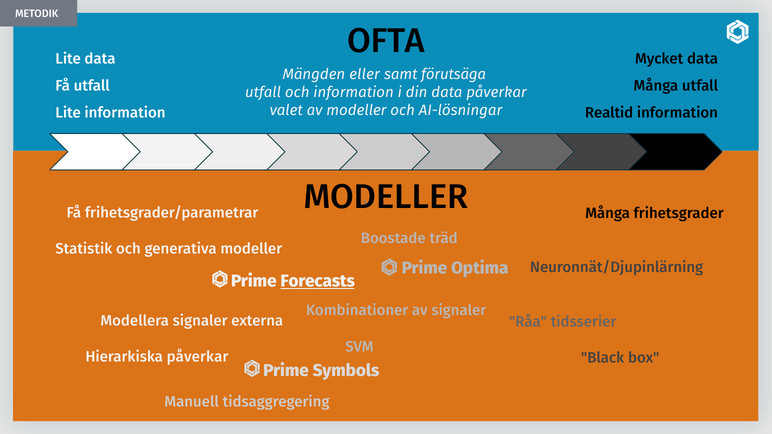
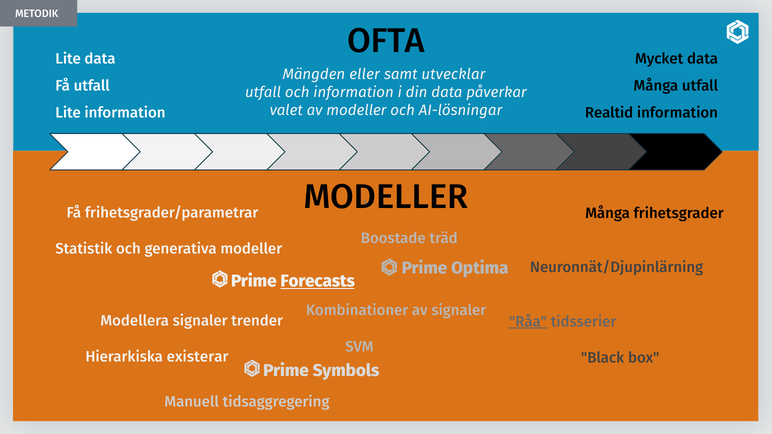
förutsäga: förutsäga -> utvecklar (453, 74)
externa: externa -> trender (257, 321)
Råa underline: none -> present (528, 322)
Hierarkiska påverkar: påverkar -> existerar (198, 357)
